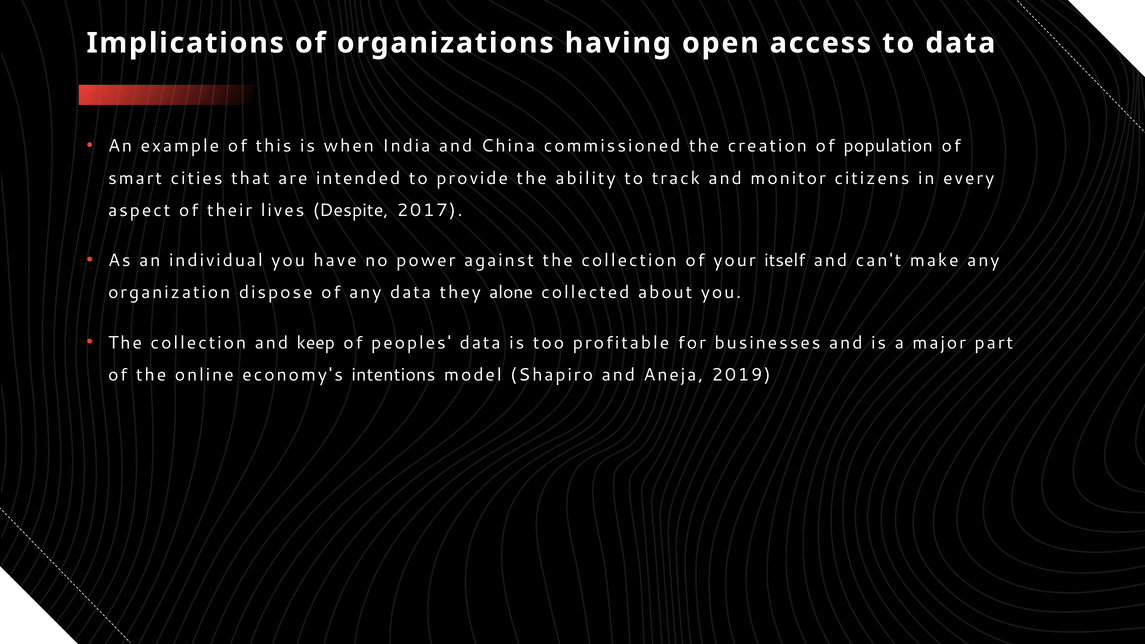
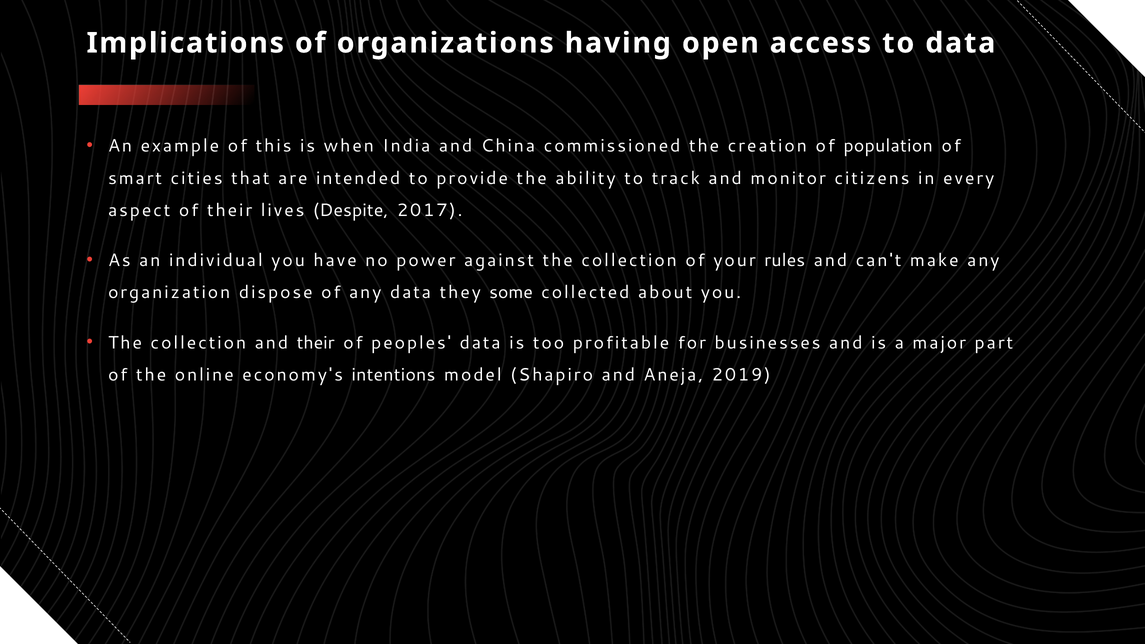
itself: itself -> rules (785, 260)
alone: alone -> some (511, 293)
and keep: keep -> their (316, 343)
